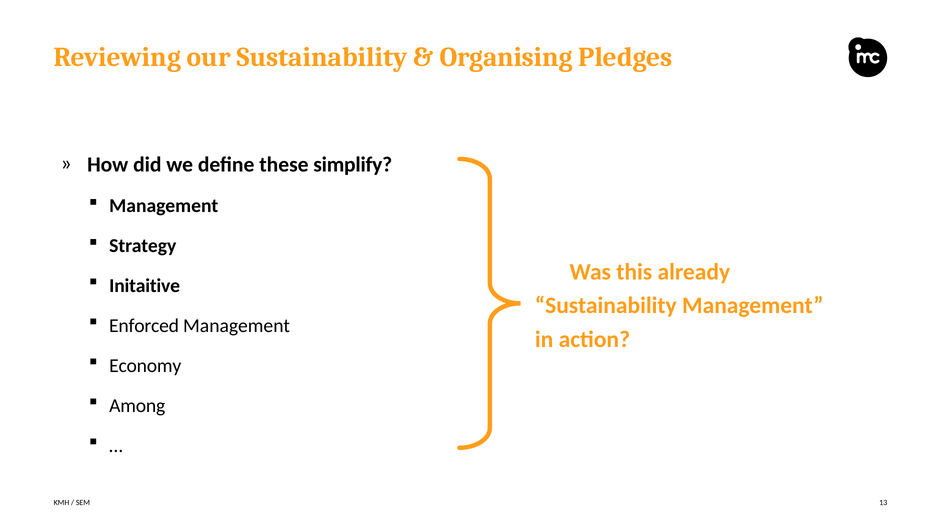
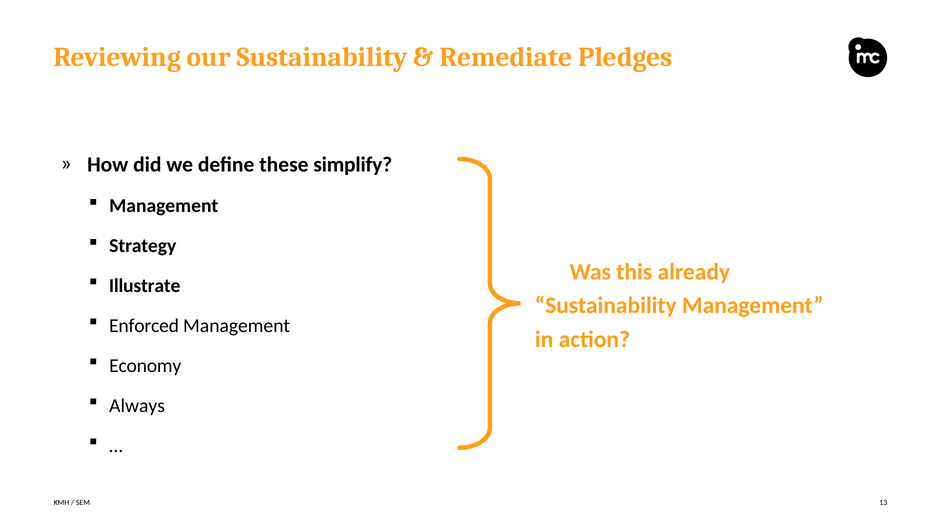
Organising: Organising -> Remediate (506, 57)
Initaitive: Initaitive -> Illustrate (145, 286)
Among: Among -> Always (137, 406)
